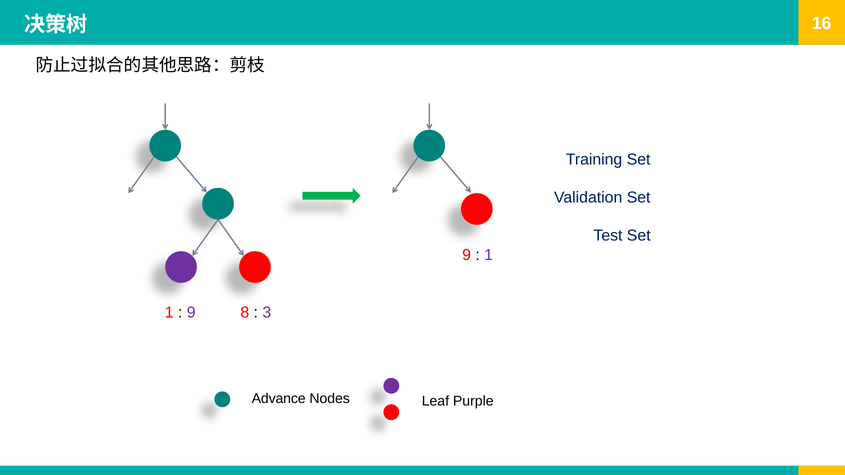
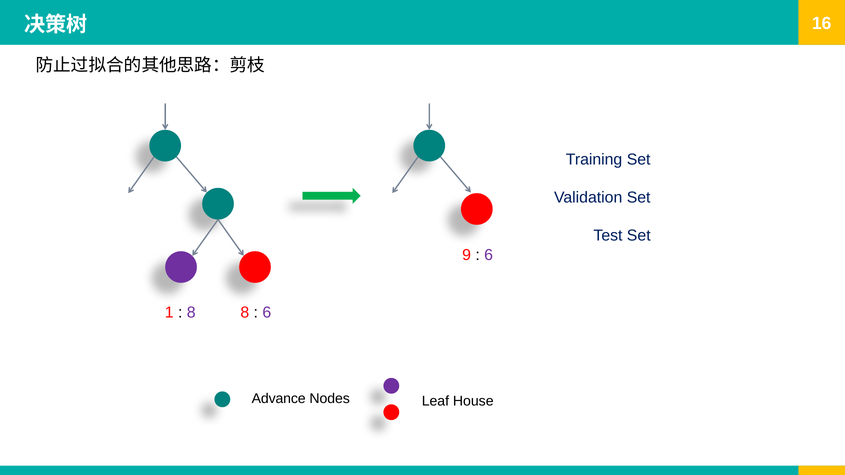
1: 1 -> 6 (489, 255)
9: 9 -> 8 (191, 313)
3: 3 -> 6 (267, 313)
Purple: Purple -> House (473, 401)
